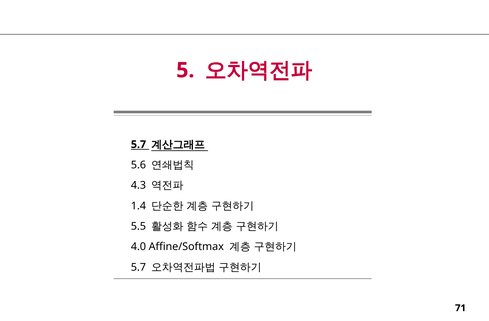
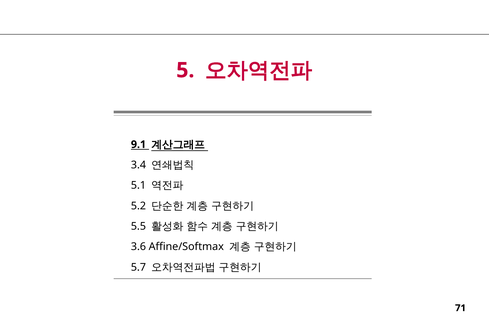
5.7: 5.7 -> 9.1 (138, 145)
5.6: 5.6 -> 3.4 (138, 165)
4.3: 4.3 -> 5.1 (138, 185)
1.4: 1.4 -> 5.2 (138, 206)
4.0: 4.0 -> 3.6 (138, 247)
